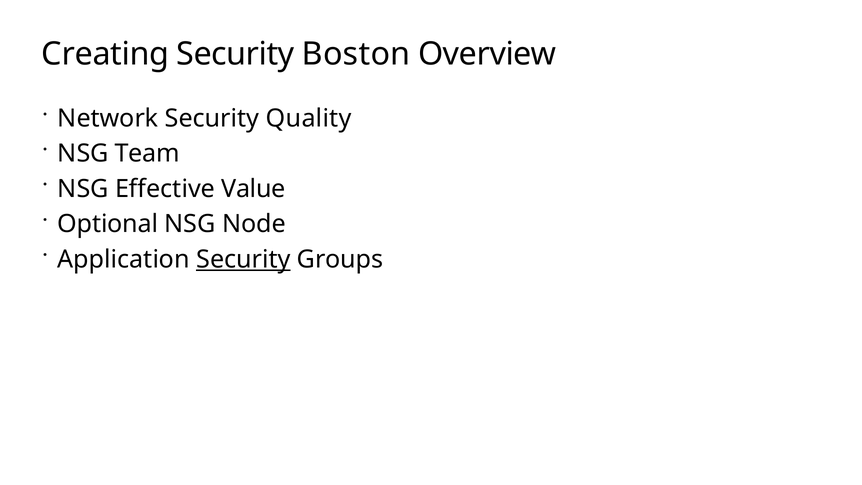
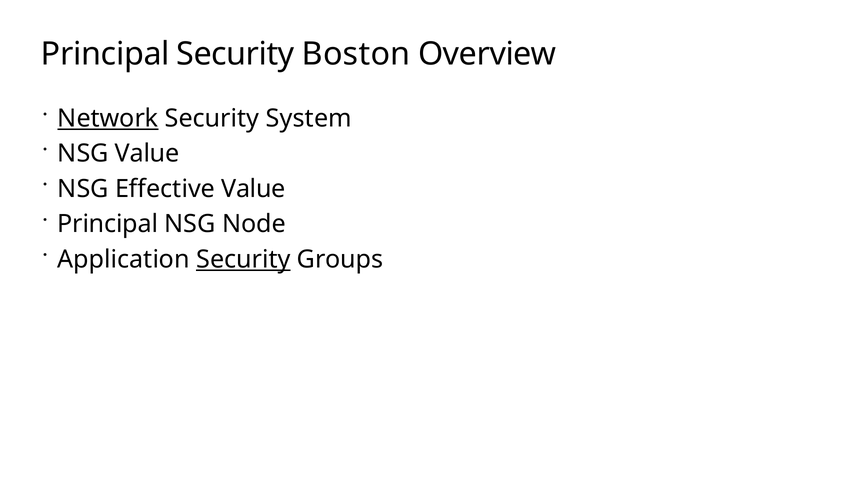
Creating: Creating -> Principal (105, 54)
Network underline: none -> present (108, 118)
Quality: Quality -> System (309, 118)
NSG Team: Team -> Value (147, 154)
Optional: Optional -> Principal (108, 224)
